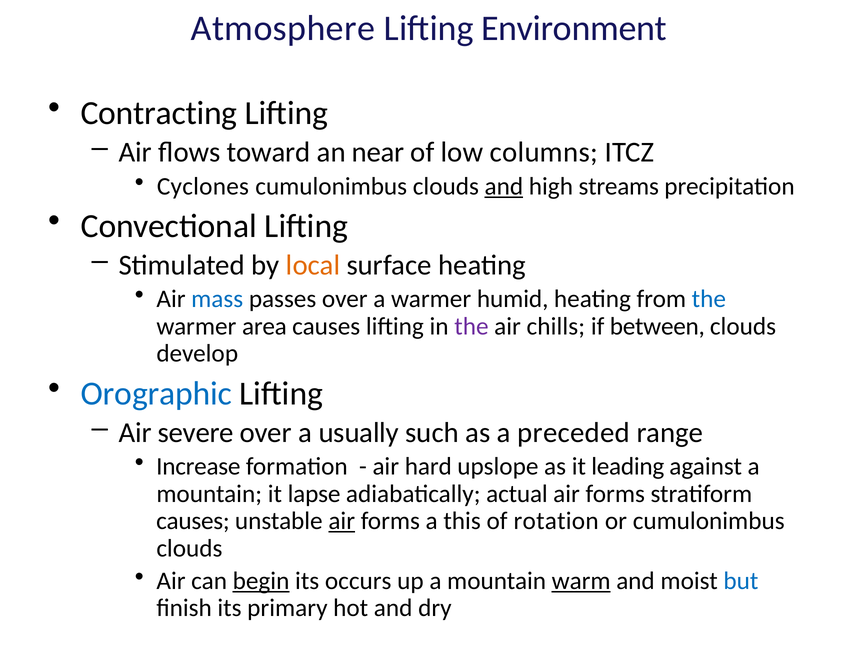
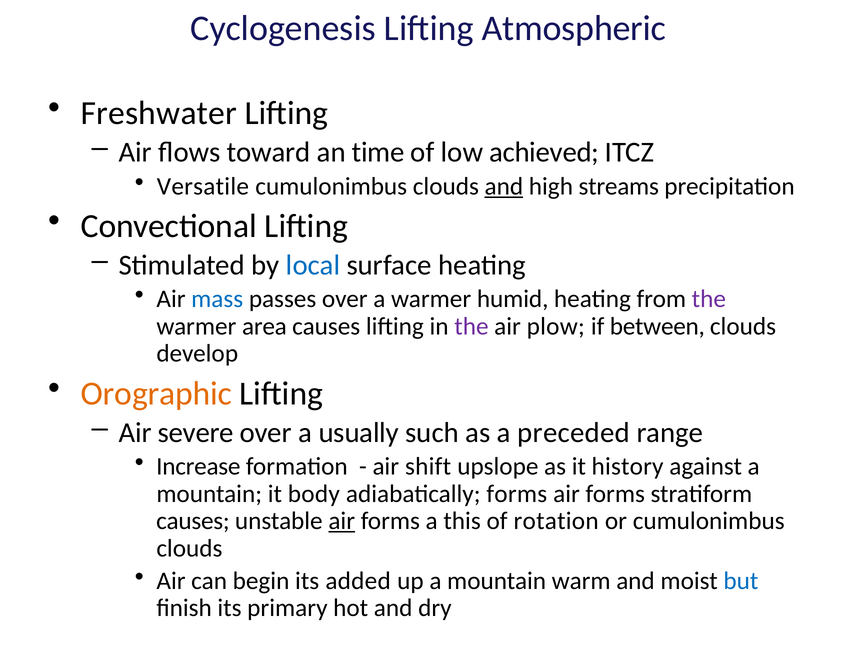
Atmosphere: Atmosphere -> Cyclogenesis (283, 28)
Environment: Environment -> Atmospheric (574, 28)
Contracting: Contracting -> Freshwater (159, 113)
near: near -> time (378, 152)
columns: columns -> achieved (544, 152)
Cyclones: Cyclones -> Versatile (203, 186)
local colour: orange -> blue (313, 265)
the colour: blue -> purple (709, 299)
chills: chills -> plow (556, 326)
Orographic colour: blue -> orange (156, 393)
hard: hard -> shift (428, 466)
leading: leading -> history (628, 466)
lapse: lapse -> body (314, 494)
adiabatically actual: actual -> forms (517, 494)
begin underline: present -> none (261, 580)
occurs: occurs -> added (358, 580)
warm underline: present -> none (581, 580)
